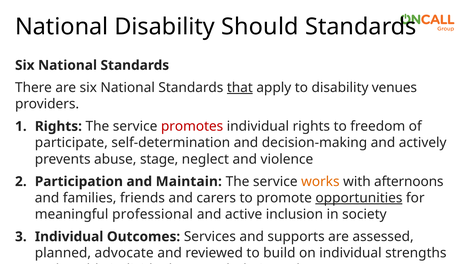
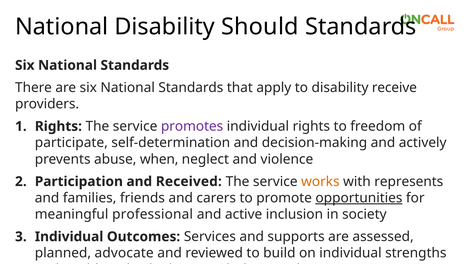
that underline: present -> none (240, 88)
venues: venues -> receive (394, 88)
promotes colour: red -> purple (192, 126)
stage: stage -> when (159, 159)
Maintain: Maintain -> Received (189, 181)
afternoons: afternoons -> represents (409, 181)
